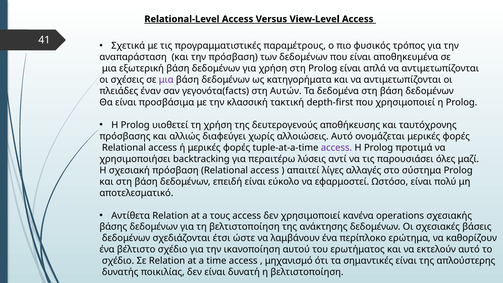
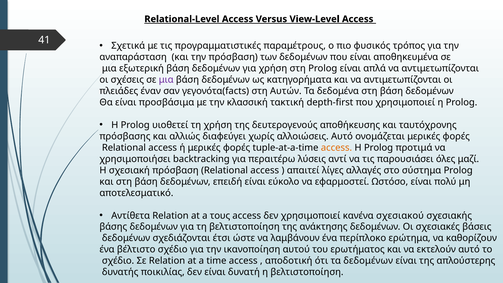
access colour: purple -> orange (336, 148)
operations: operations -> σχεσιακού (400, 216)
μηχανισμό: μηχανισμό -> αποδοτική (289, 261)
τα σημαντικές: σημαντικές -> δεδομένων (368, 261)
